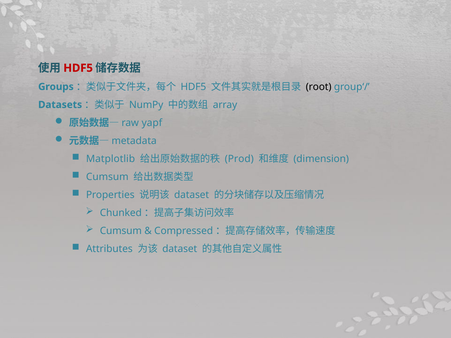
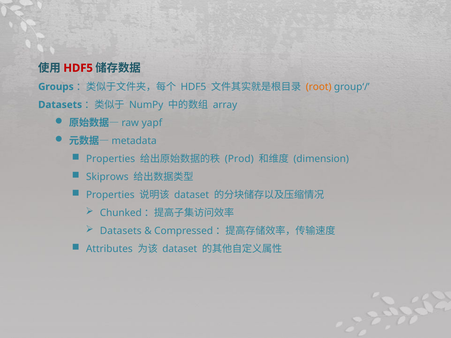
root colour: black -> orange (319, 87)
Matplotlib: Matplotlib -> Properties (111, 159)
Cumsum: Cumsum -> Skiprows (107, 177)
Cumsum: Cumsum -> Datasets (121, 231)
